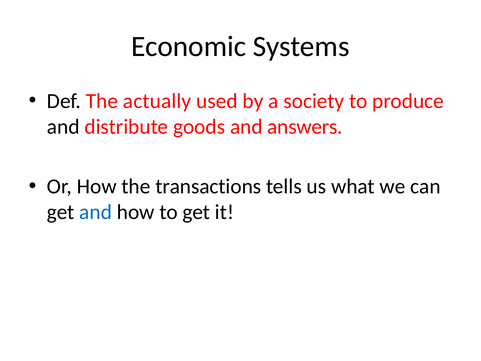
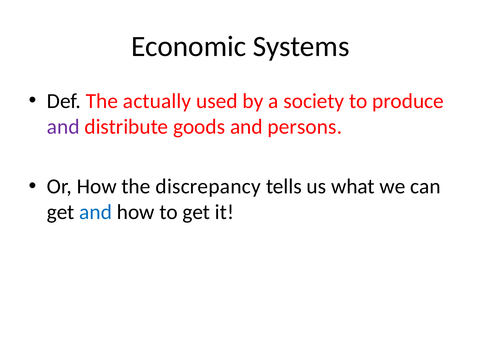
and colour: black -> purple (63, 127)
answers: answers -> persons (305, 127)
transactions: transactions -> discrepancy (208, 186)
